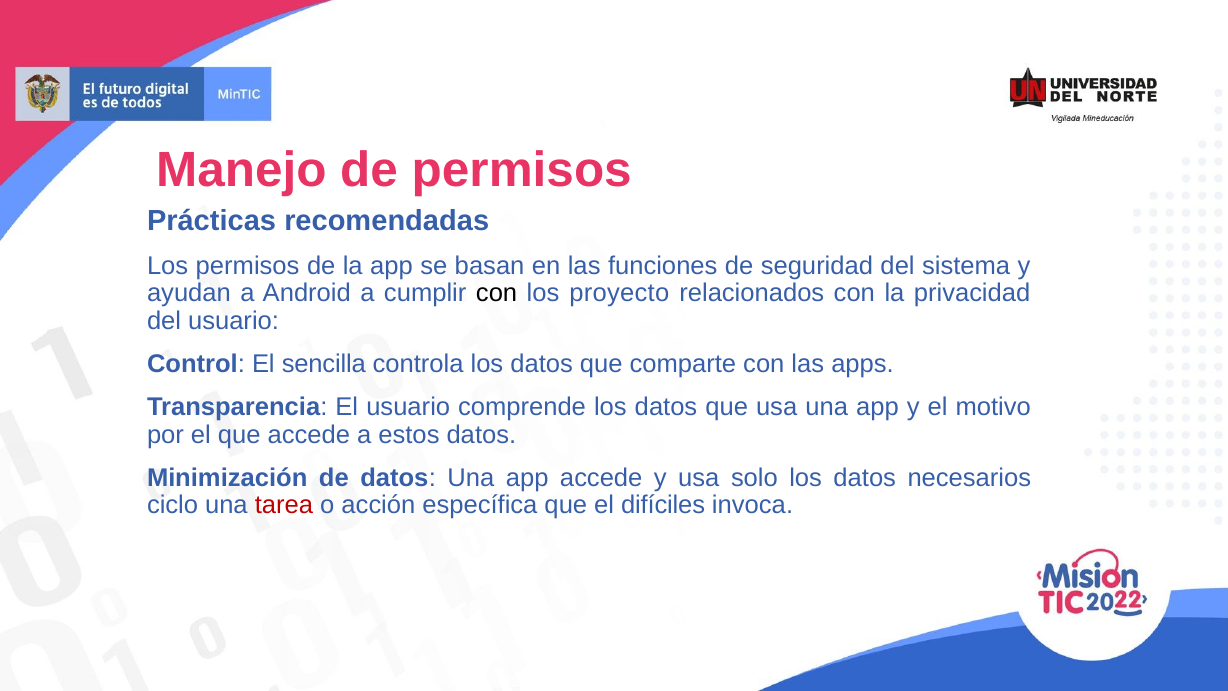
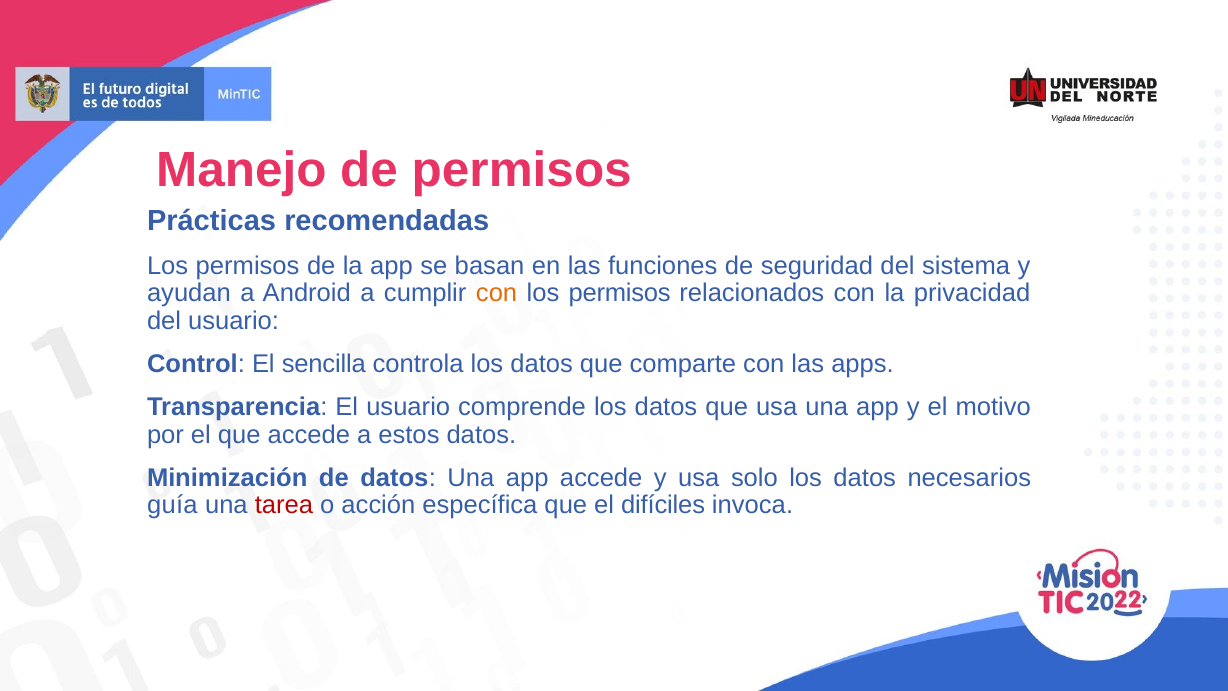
con colour: black -> orange (497, 293)
proyecto: proyecto -> permisos (620, 293)
ciclo: ciclo -> guía (172, 505)
